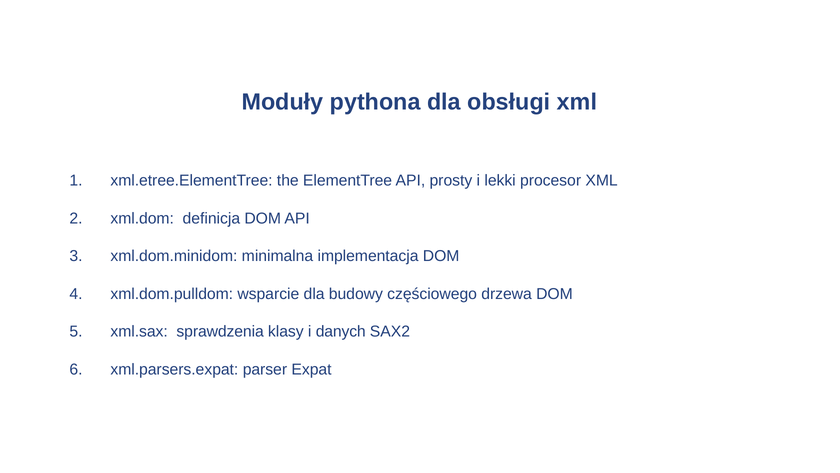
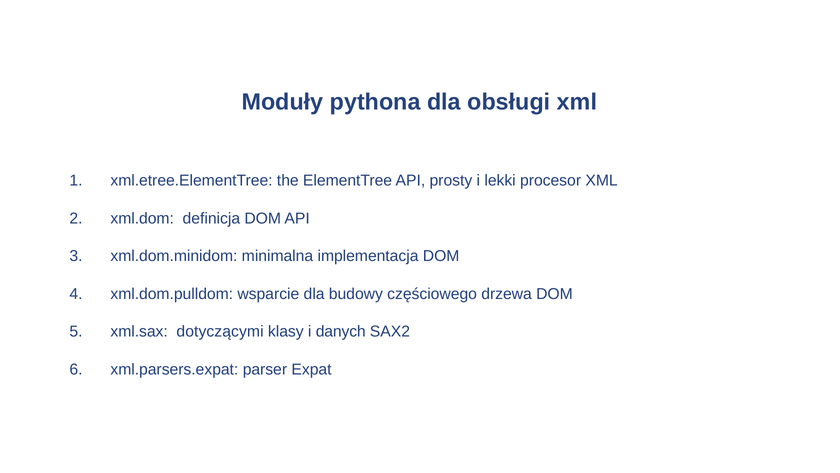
sprawdzenia: sprawdzenia -> dotyczącymi (220, 331)
